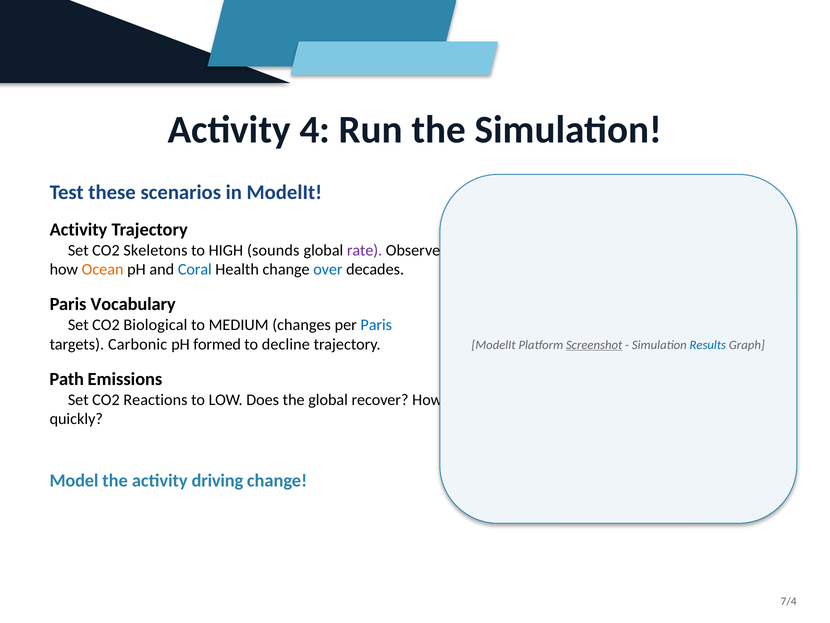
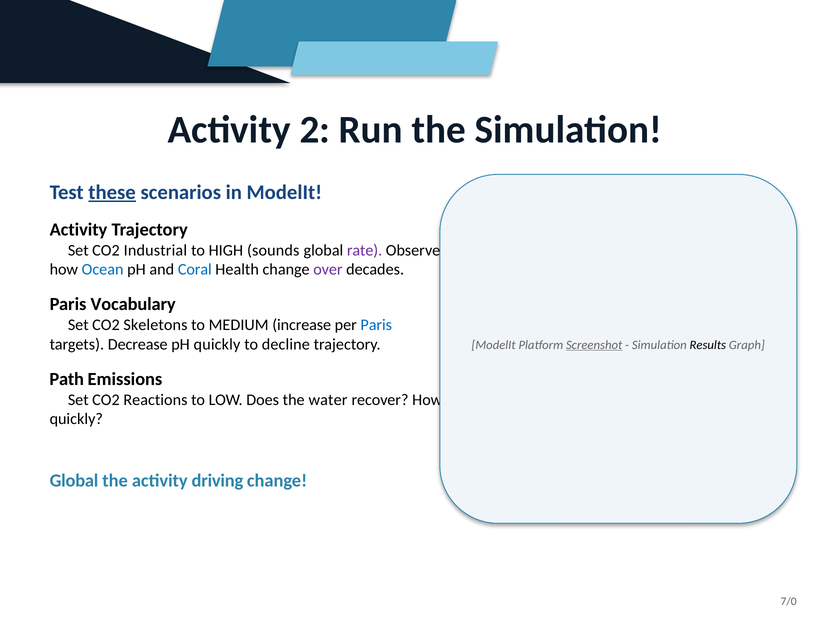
4: 4 -> 2 (315, 130)
these underline: none -> present (112, 192)
Skeletons: Skeletons -> Industrial (155, 250)
Ocean colour: orange -> blue (103, 269)
over colour: blue -> purple (328, 269)
Biological: Biological -> Skeletons (155, 325)
changes: changes -> increase (302, 325)
Carbonic: Carbonic -> Decrease (138, 344)
pH formed: formed -> quickly (217, 344)
Results colour: blue -> black (708, 345)
the global: global -> water (328, 399)
Model: Model -> Global (74, 480)
7/4: 7/4 -> 7/0 (789, 601)
